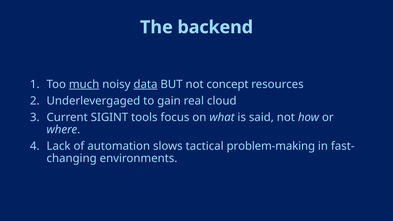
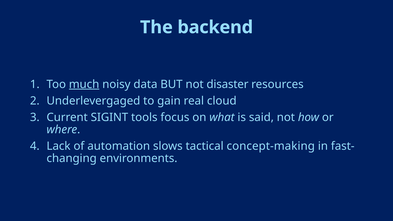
data underline: present -> none (145, 84)
concept: concept -> disaster (228, 84)
problem-making: problem-making -> concept-making (271, 146)
